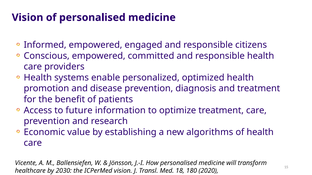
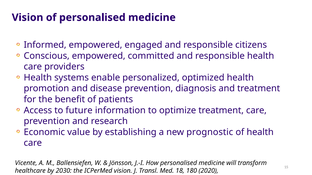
algorithms: algorithms -> prognostic (210, 132)
